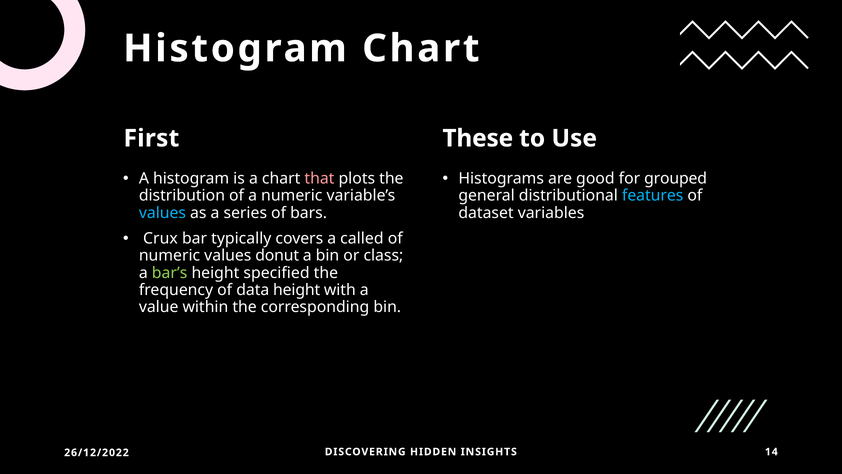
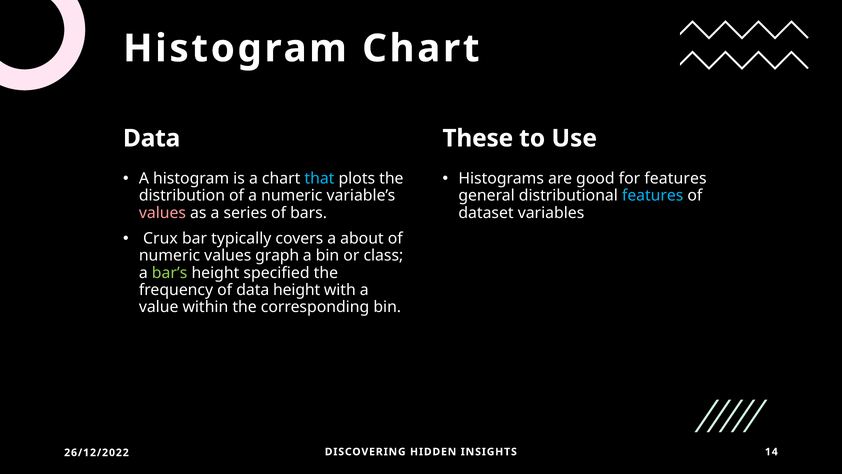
First: First -> Data (152, 138)
that colour: pink -> light blue (319, 179)
for grouped: grouped -> features (675, 179)
values colour: light blue -> pink (162, 213)
called: called -> about (362, 239)
donut: donut -> graph (277, 256)
